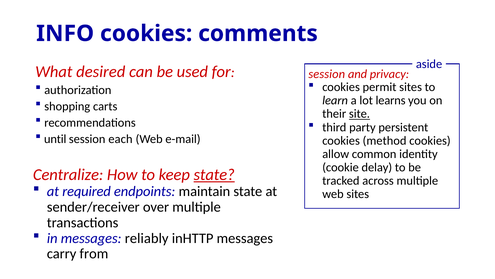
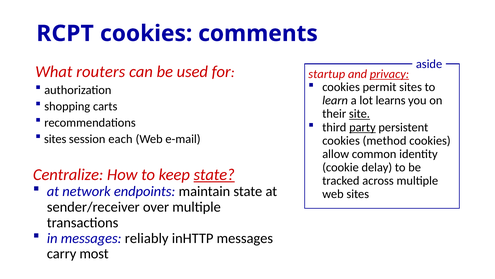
INFO: INFO -> RCPT (65, 33)
desired: desired -> routers (101, 71)
session: session -> startup (327, 74)
privacy underline: none -> present (389, 74)
party underline: none -> present (362, 127)
until: until -> sites (55, 139)
required: required -> network (87, 191)
from: from -> most (94, 253)
